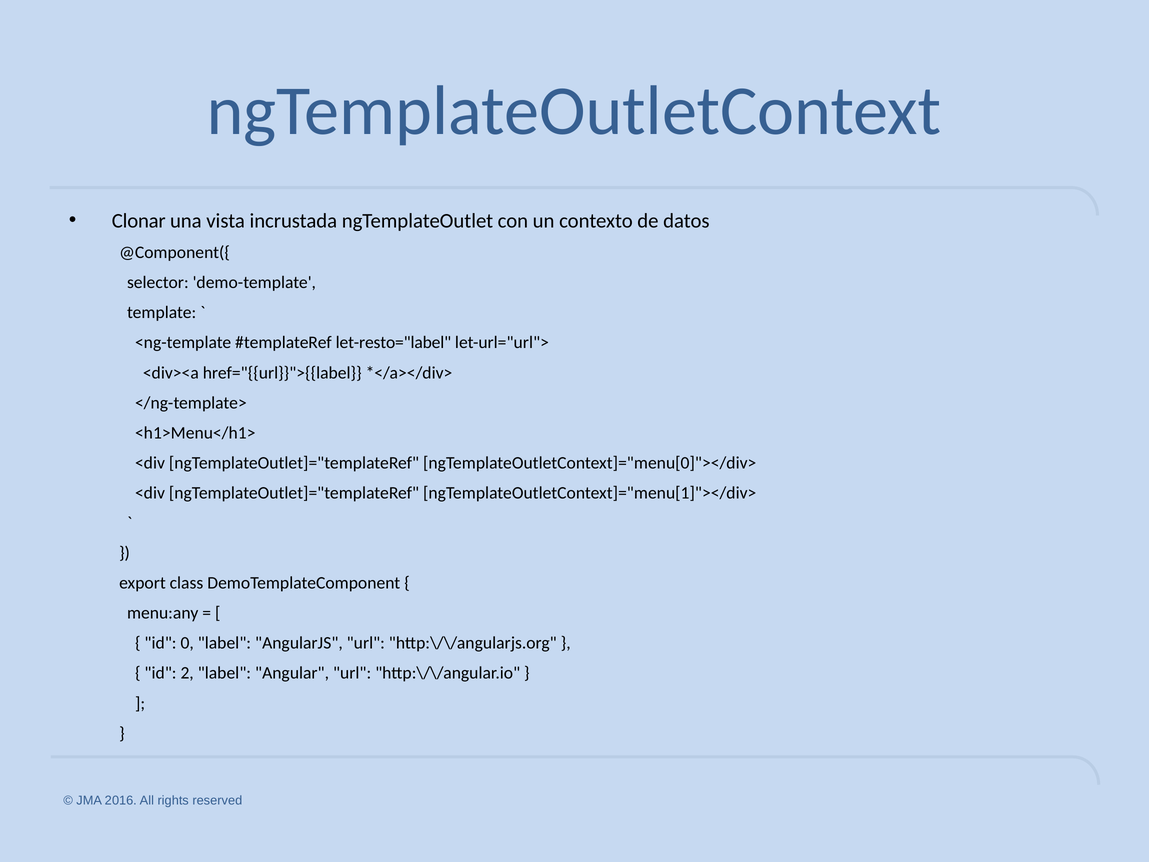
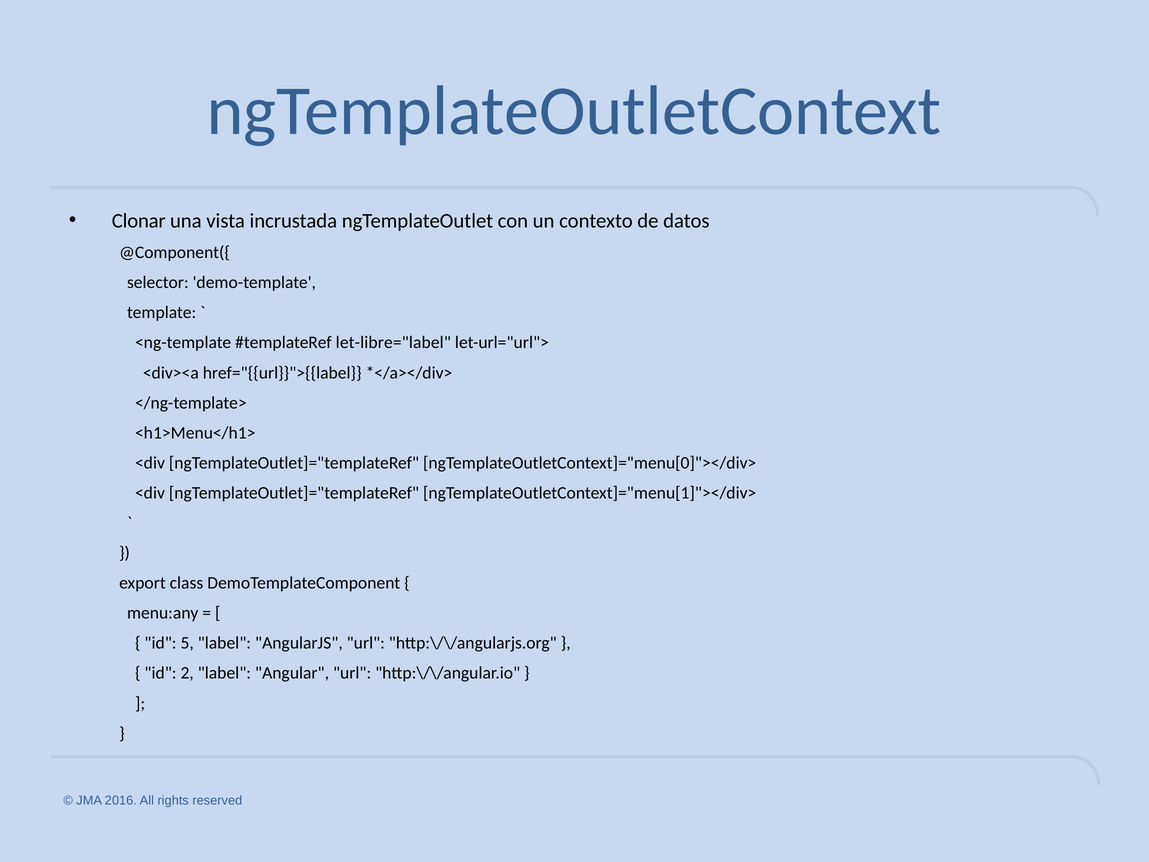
let-resto="label: let-resto="label -> let-libre="label (393, 343)
0: 0 -> 5 (187, 643)
